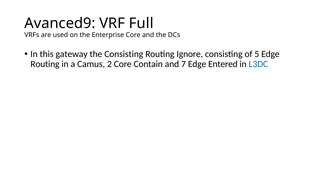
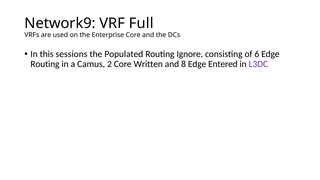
Avanced9: Avanced9 -> Network9 (60, 23)
gateway: gateway -> sessions (72, 54)
the Consisting: Consisting -> Populated (124, 54)
5: 5 -> 6 (257, 54)
Contain: Contain -> Written (148, 64)
7: 7 -> 8 (184, 64)
L3DC colour: blue -> purple (258, 64)
